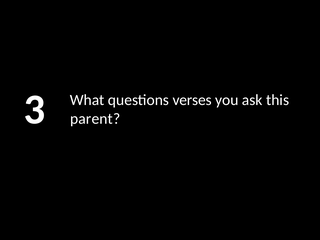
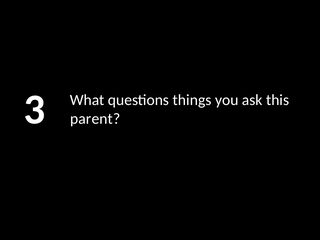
verses: verses -> things (192, 100)
